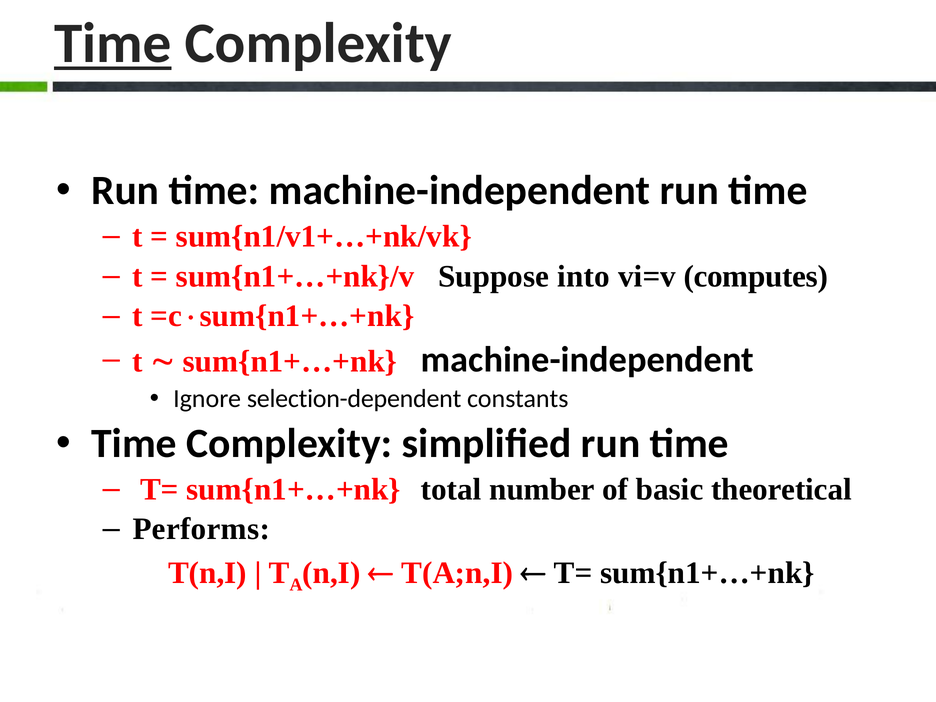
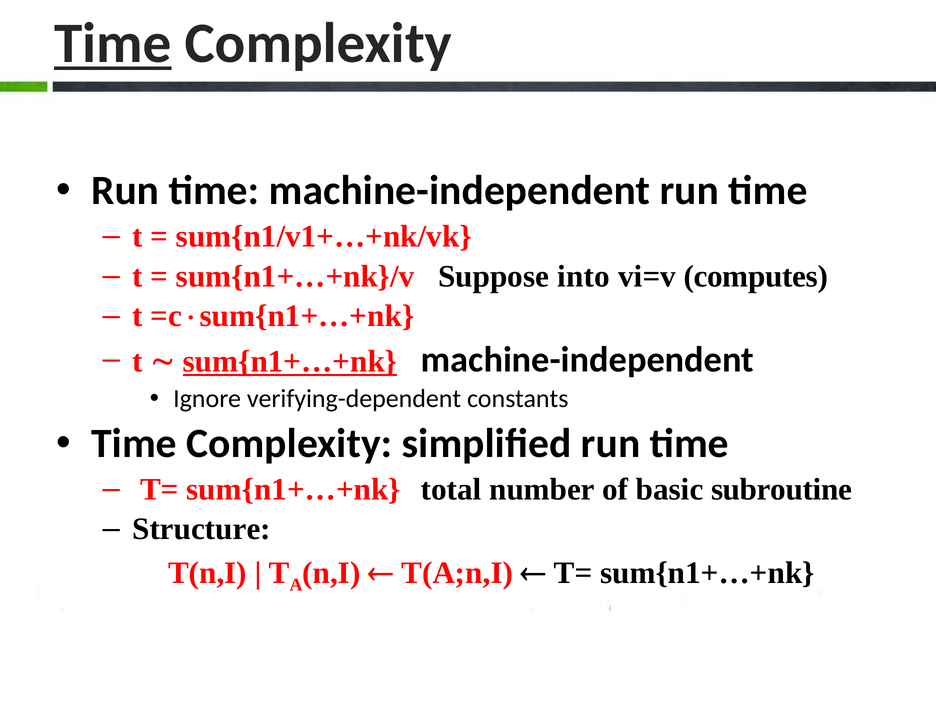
sum{n1+…+nk underline: none -> present (290, 362)
selection-dependent: selection-dependent -> verifying-dependent (354, 399)
theoretical: theoretical -> subroutine (782, 489)
Performs: Performs -> Structure (202, 529)
